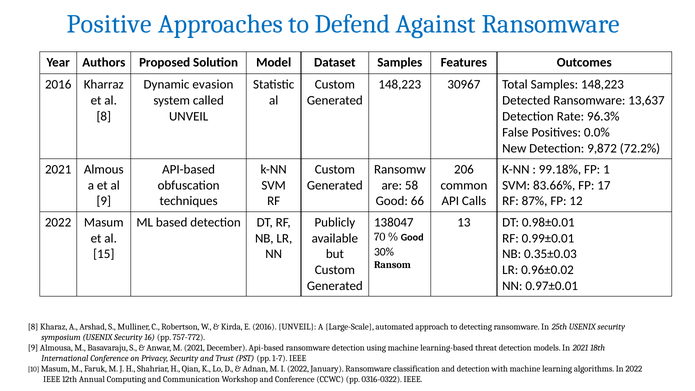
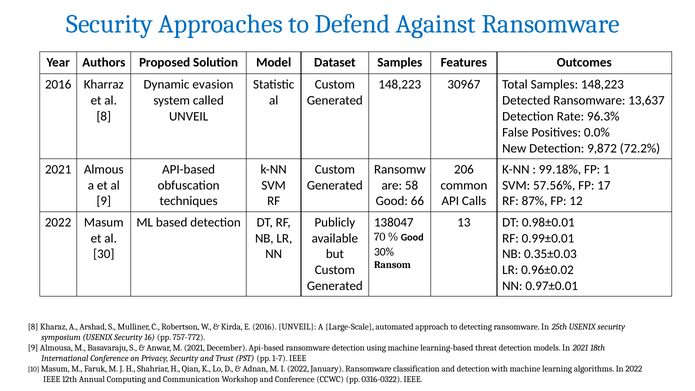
Positive: Positive -> Security (109, 24)
83.66%: 83.66% -> 57.56% (554, 185)
15: 15 -> 30 (104, 254)
